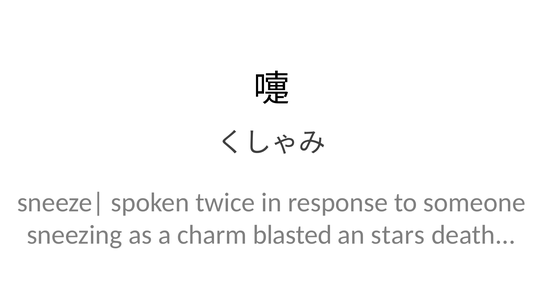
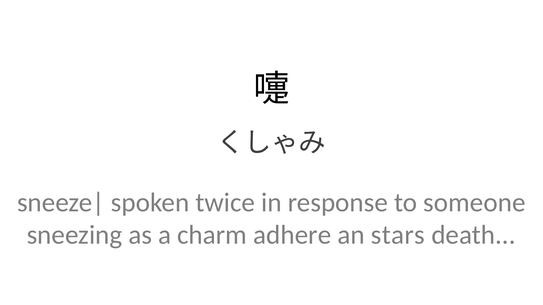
blasted: blasted -> adhere (292, 235)
